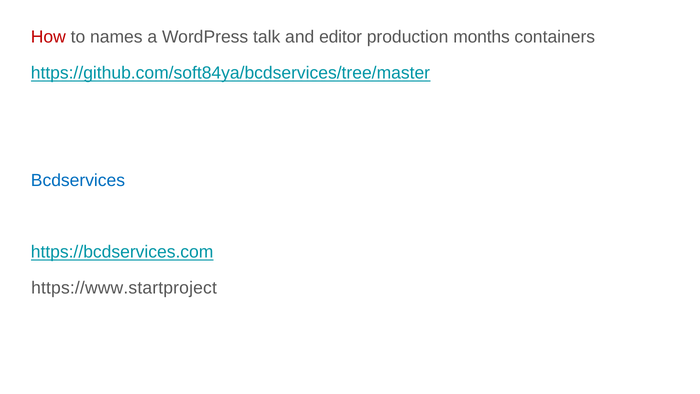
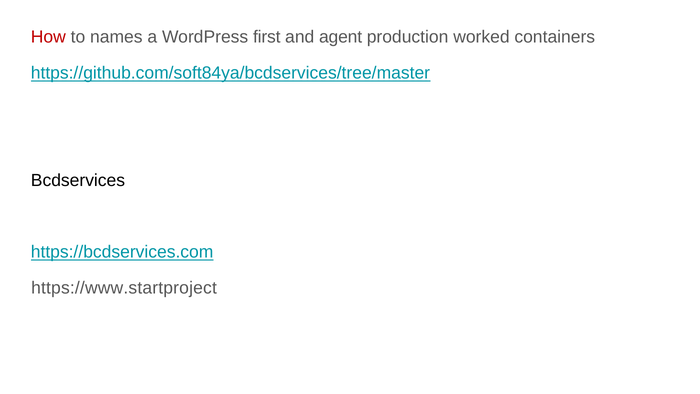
talk: talk -> first (267, 37)
editor: editor -> agent (341, 37)
months: months -> worked (481, 37)
Bcdservices colour: blue -> black (78, 180)
